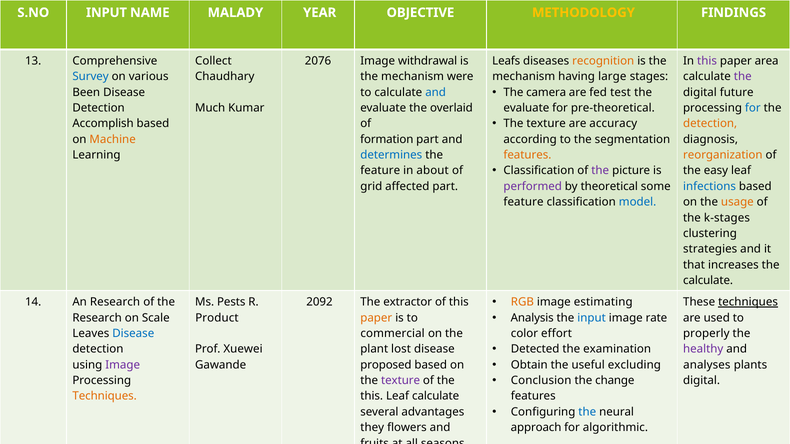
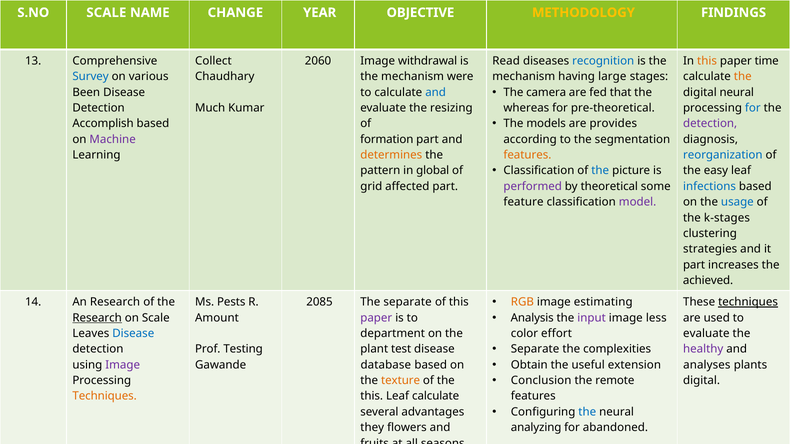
S.NO INPUT: INPUT -> SCALE (106, 13)
MALADY: MALADY -> CHANGE (235, 13)
2076: 2076 -> 2060 (318, 61)
Leafs: Leafs -> Read (506, 61)
recognition colour: orange -> blue (603, 61)
this colour: purple -> orange (707, 61)
area: area -> time (767, 61)
the colour: purple -> orange (743, 77)
test: test -> that (621, 92)
digital future: future -> neural (737, 92)
overlaid: overlaid -> resizing (451, 108)
evaluate: evaluate -> whereas (526, 108)
texture: texture -> models (546, 124)
accuracy: accuracy -> provides (613, 124)
detection colour: orange -> purple (710, 124)
Machine colour: orange -> purple (113, 139)
determines colour: blue -> orange (391, 155)
reorganization colour: orange -> blue (723, 155)
the colour: purple -> blue (600, 171)
feature: feature -> pattern (380, 171)
about: about -> global (433, 171)
model colour: blue -> purple (638, 202)
usage colour: orange -> blue (737, 202)
that: that -> part (694, 265)
calculate: calculate -> achieved (708, 281)
2092: 2092 -> 2085 (319, 302)
The extractor: extractor -> separate (408, 302)
input colour: blue -> purple (592, 318)
rate: rate -> less (656, 318)
Research underline: none -> present (97, 318)
Product: Product -> Amount (217, 318)
paper colour: orange -> purple (376, 318)
commercial: commercial -> department (393, 334)
properly: properly -> evaluate (706, 334)
Detected: Detected -> Separate (535, 349)
examination: examination -> complexities (617, 349)
Xuewei: Xuewei -> Testing (243, 349)
lost: lost -> test (401, 349)
excluding: excluding -> extension (634, 365)
proposed: proposed -> database (386, 365)
change: change -> remote (615, 381)
texture colour: purple -> orange (401, 381)
approach: approach -> analyzing (536, 428)
algorithmic: algorithmic -> abandoned (615, 428)
